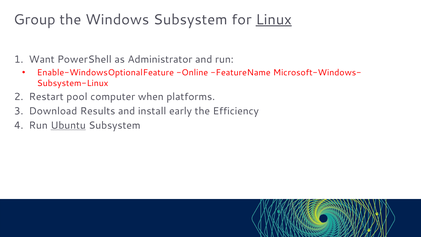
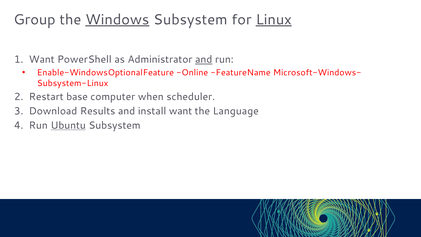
Windows underline: none -> present (117, 20)
and underline: none -> present (204, 60)
pool: pool -> base (77, 97)
platforms: platforms -> scheduler (191, 97)
install early: early -> want (181, 111)
Efficiency: Efficiency -> Language (236, 111)
